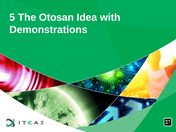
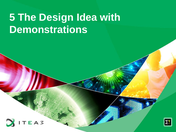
Otosan: Otosan -> Design (56, 17)
